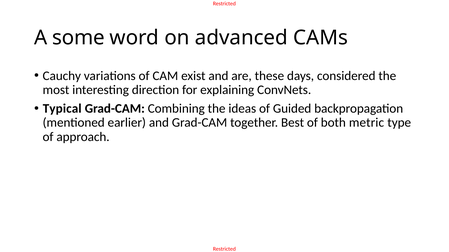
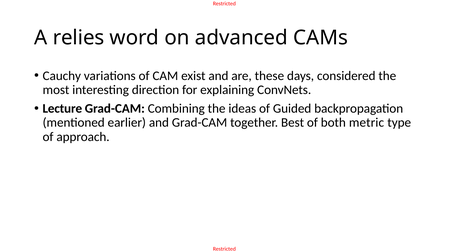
some: some -> relies (79, 38)
Typical: Typical -> Lecture (62, 109)
